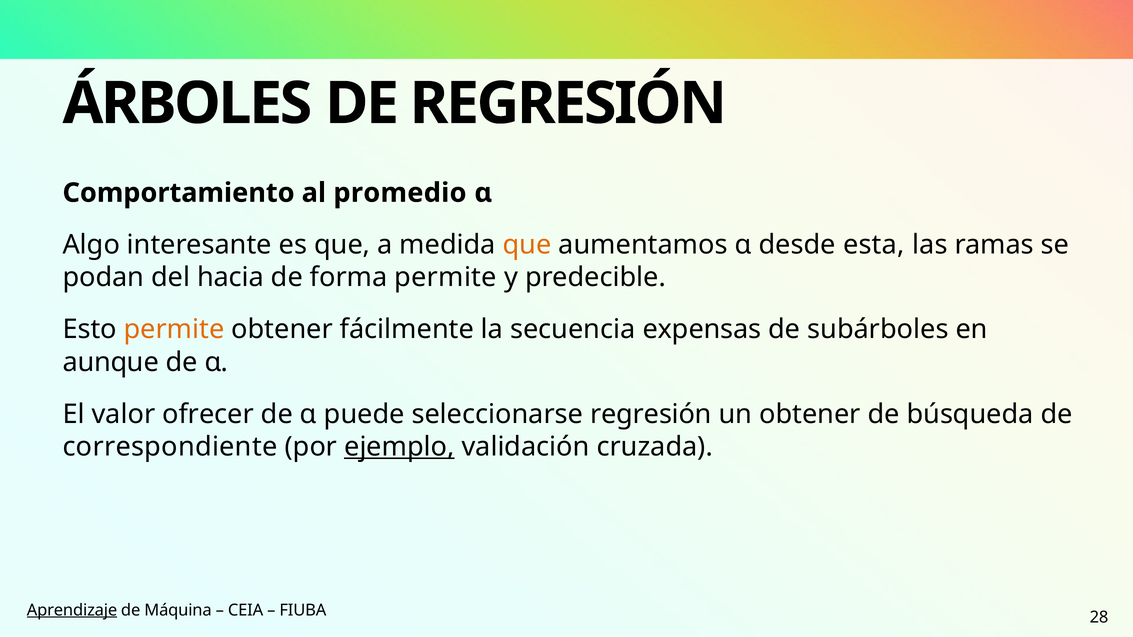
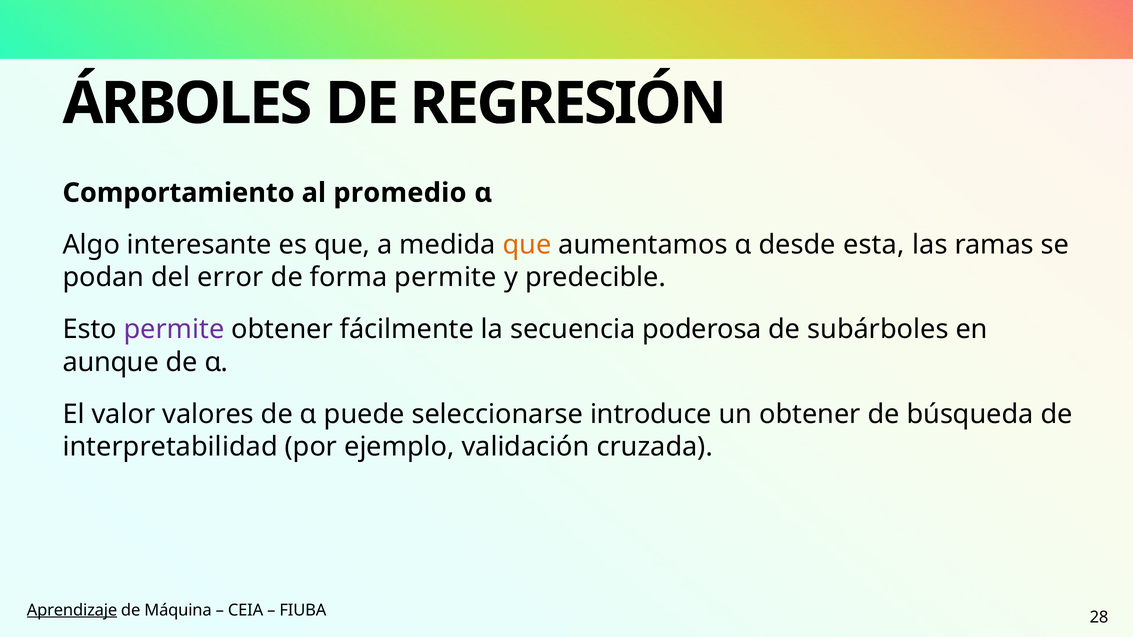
hacia: hacia -> error (230, 278)
permite colour: orange -> purple (174, 330)
expensas: expensas -> poderosa (702, 330)
ofrecer: ofrecer -> valores (208, 414)
seleccionarse regresión: regresión -> introduce (651, 414)
correspondiente: correspondiente -> interpretabilidad (170, 447)
ejemplo underline: present -> none (399, 447)
